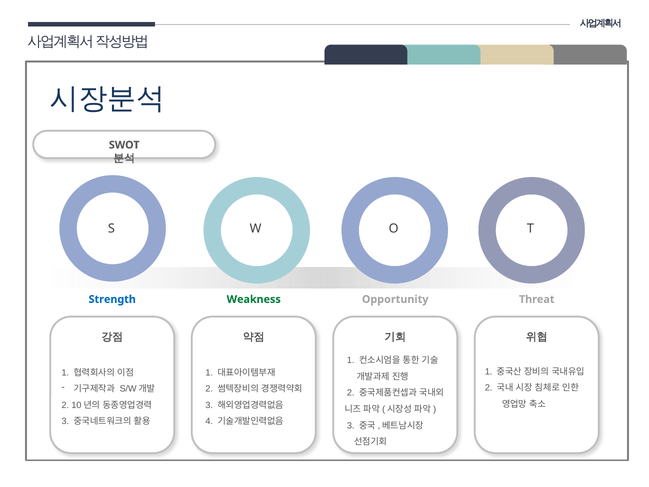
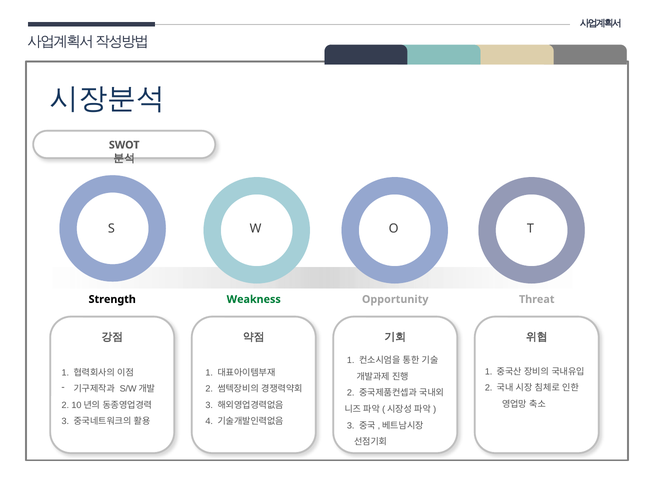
Strength colour: blue -> black (112, 299)
